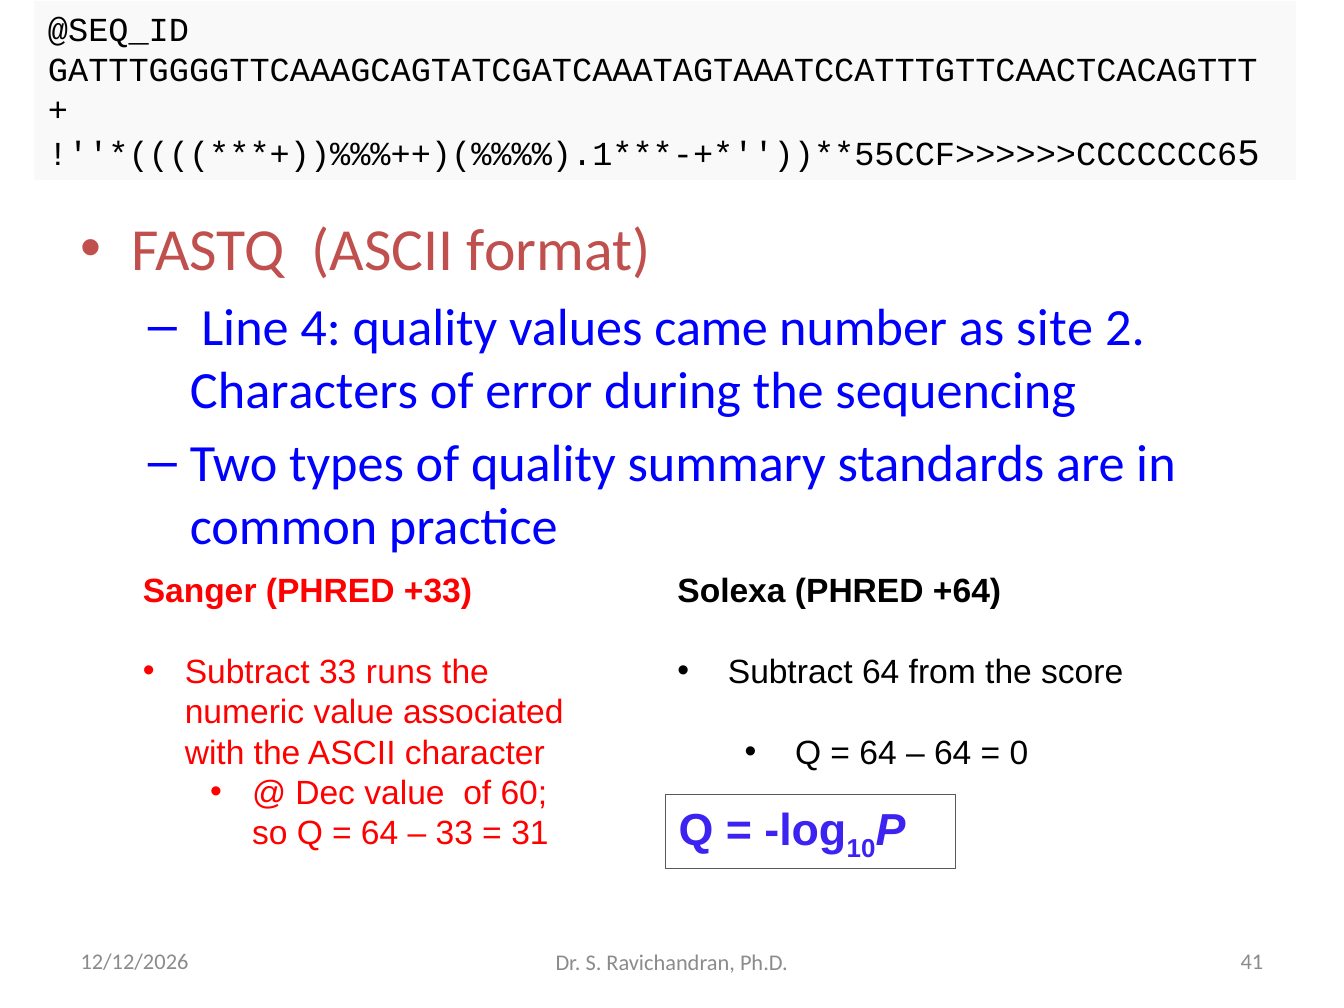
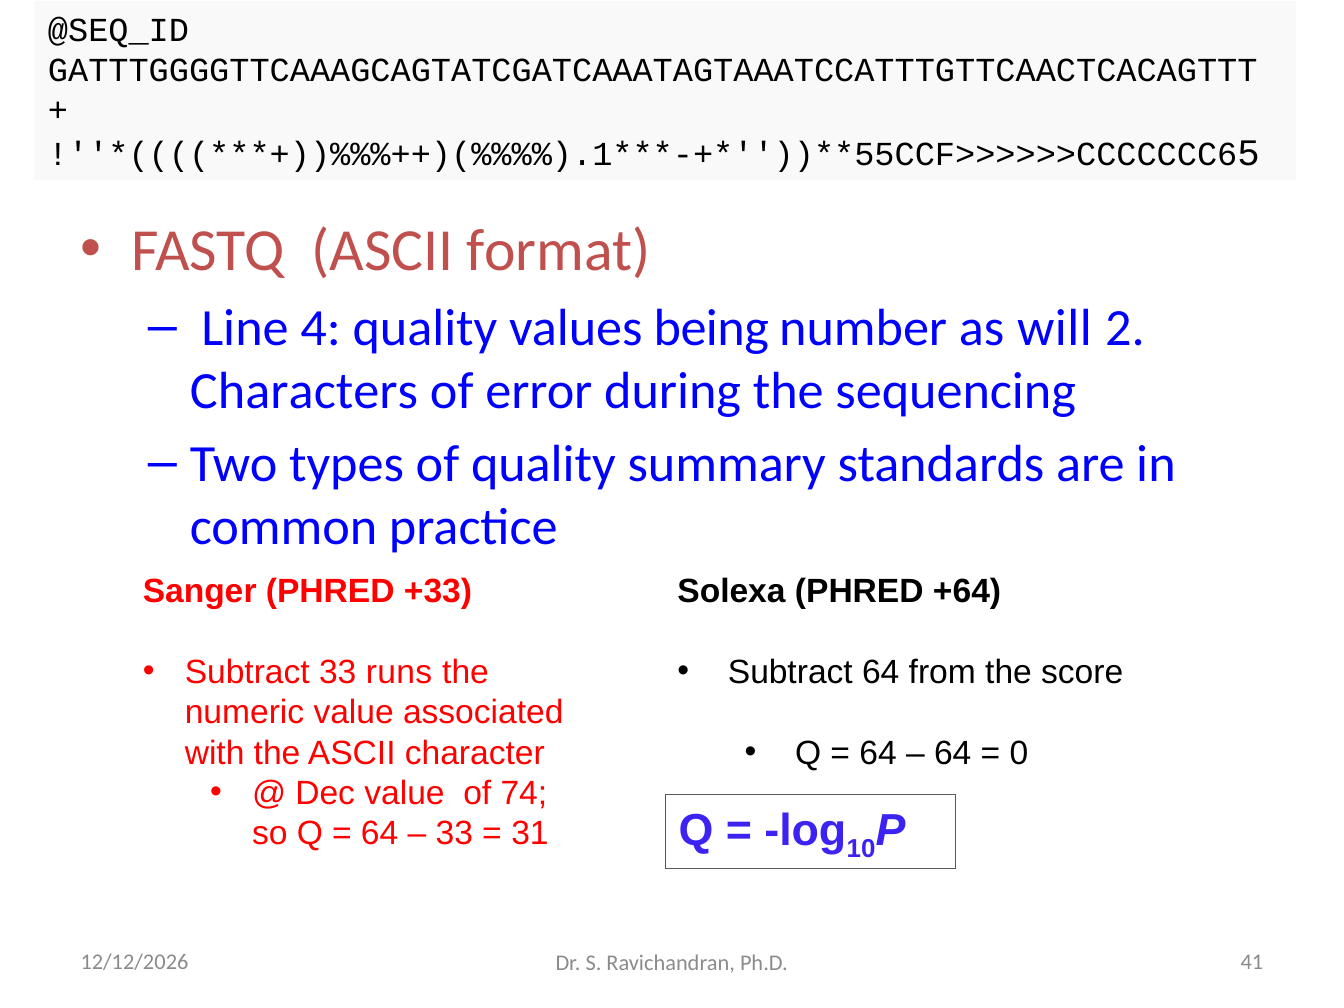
came: came -> being (711, 328)
site: site -> will (1055, 328)
60: 60 -> 74 (524, 793)
